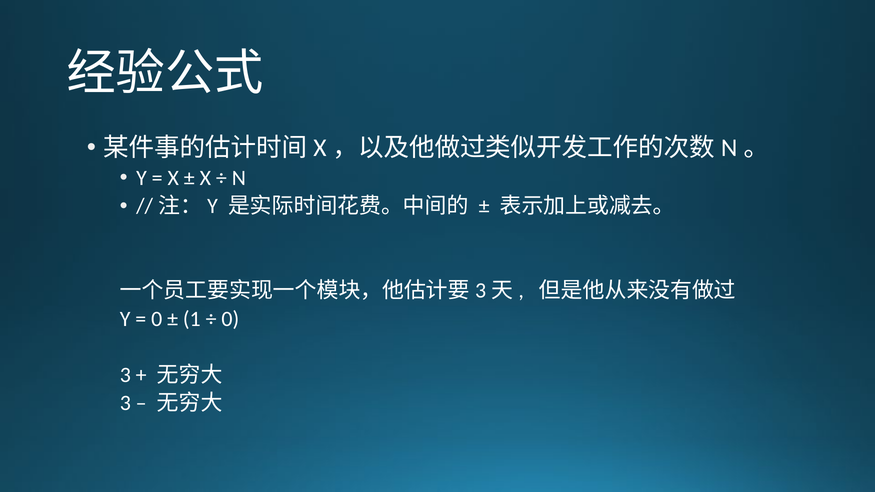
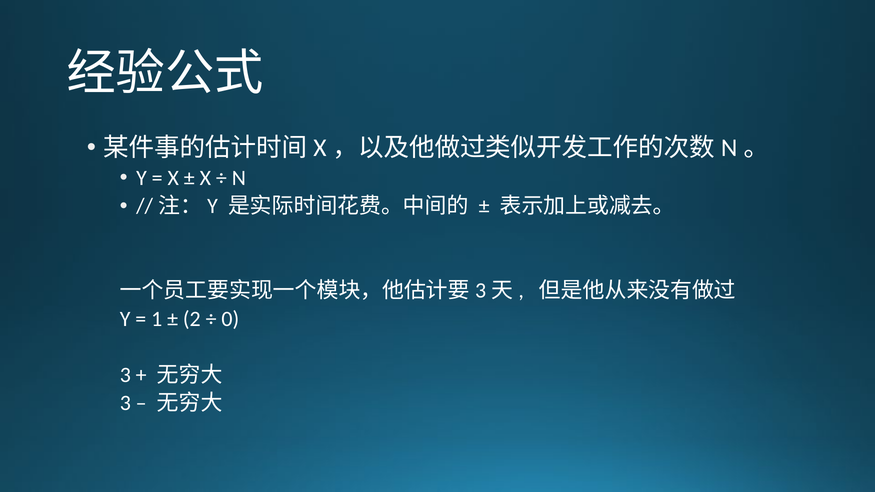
0: 0 -> 1 (157, 319)
1: 1 -> 2 (192, 319)
